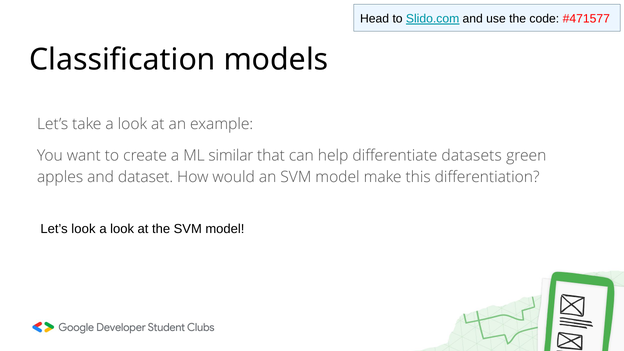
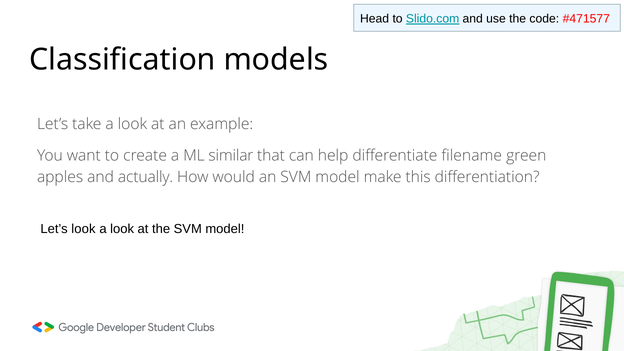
datasets: datasets -> filename (472, 156)
dataset: dataset -> actually (146, 177)
